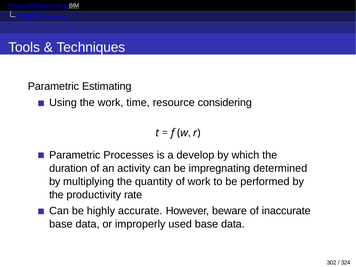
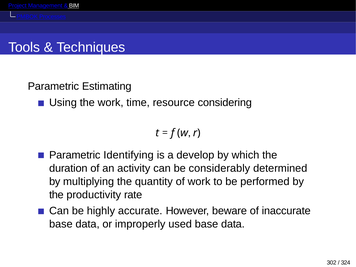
Parametric Processes: Processes -> Identifying (129, 155)
impregnating: impregnating -> considerably (219, 169)
